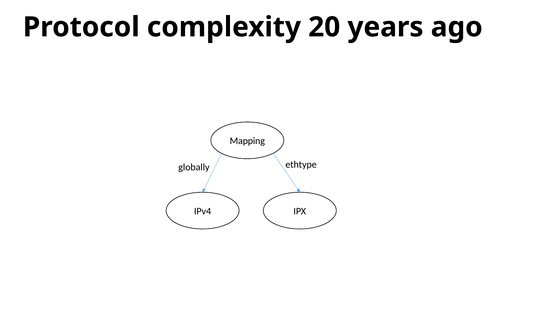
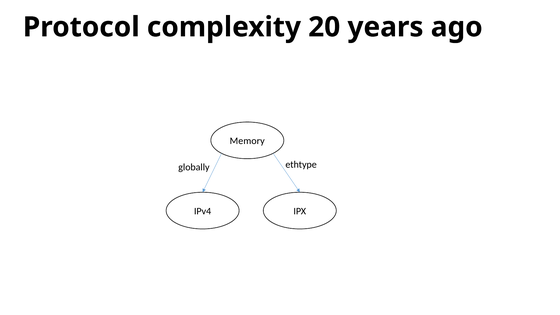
Mapping: Mapping -> Memory (247, 141)
